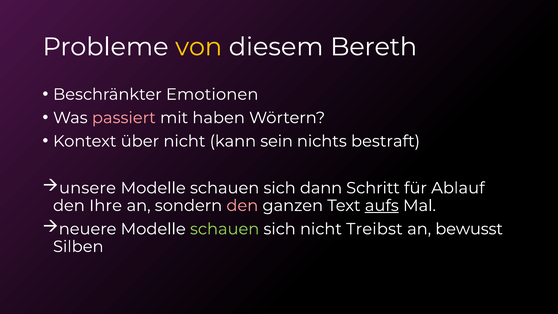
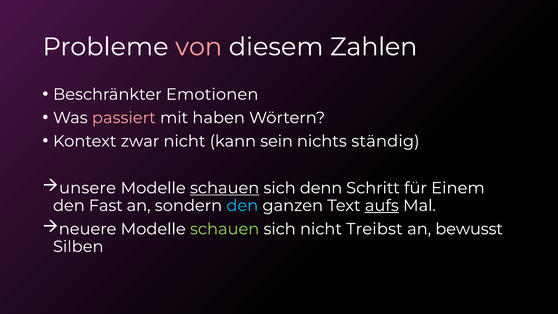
von colour: yellow -> pink (199, 47)
Bereth: Bereth -> Zahlen (374, 47)
über: über -> zwar (140, 141)
bestraft: bestraft -> ständig (385, 141)
schauen underline: none -> present (225, 188)
dann: dann -> denn (321, 188)
Ablauf: Ablauf -> Einem (458, 188)
Ihre: Ihre -> Fast (106, 206)
den colour: pink -> light blue (242, 206)
